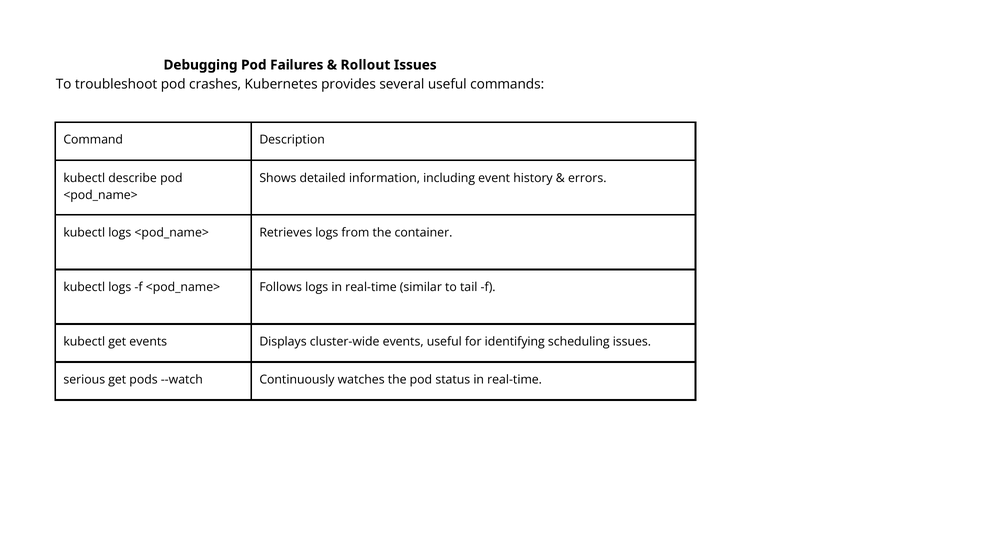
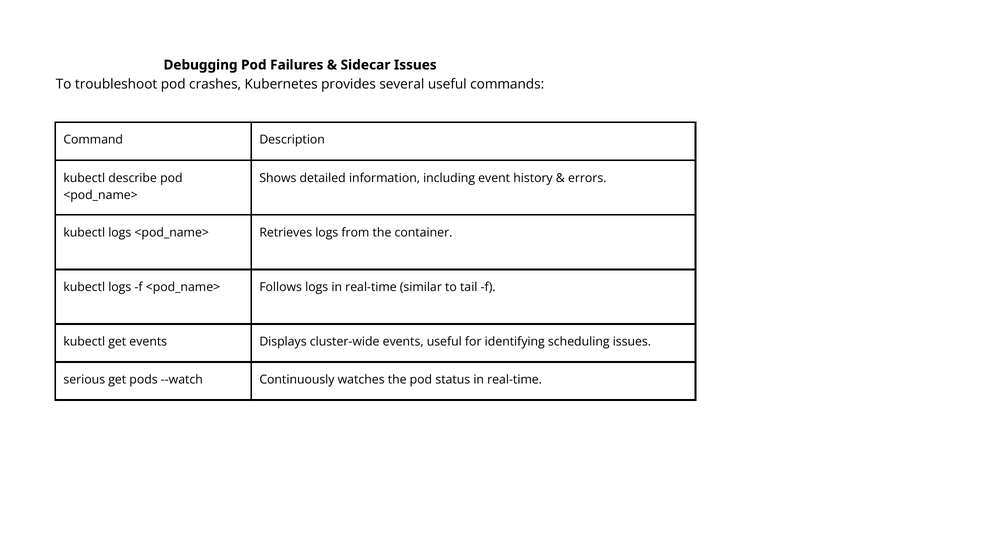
Rollout: Rollout -> Sidecar (365, 65)
